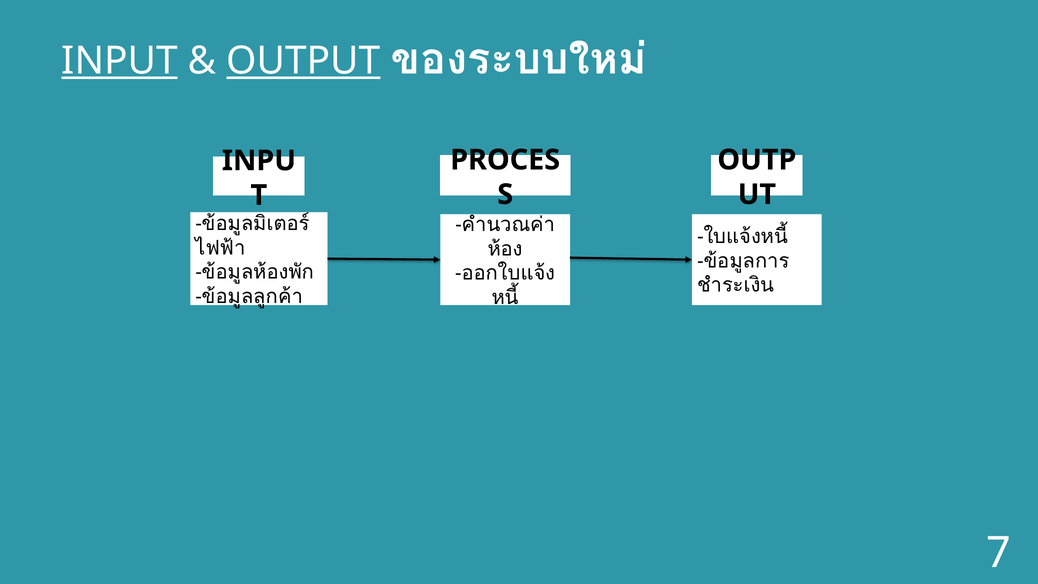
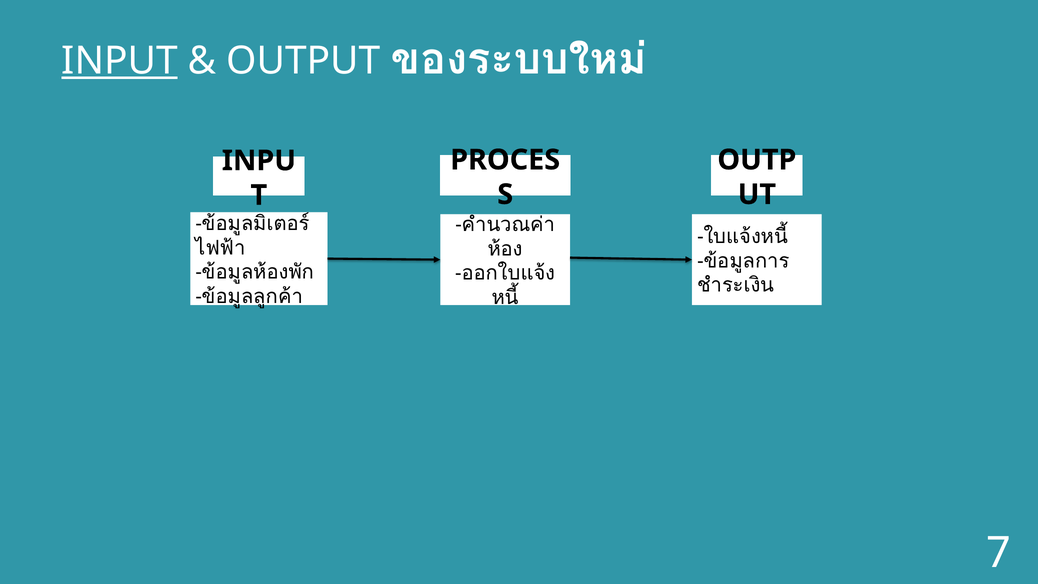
OUTPUT underline: present -> none (303, 61)
